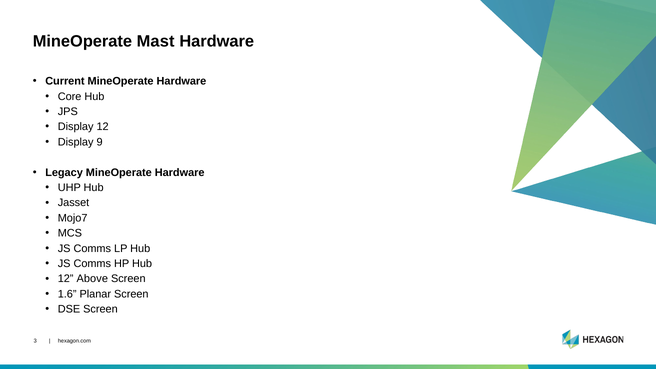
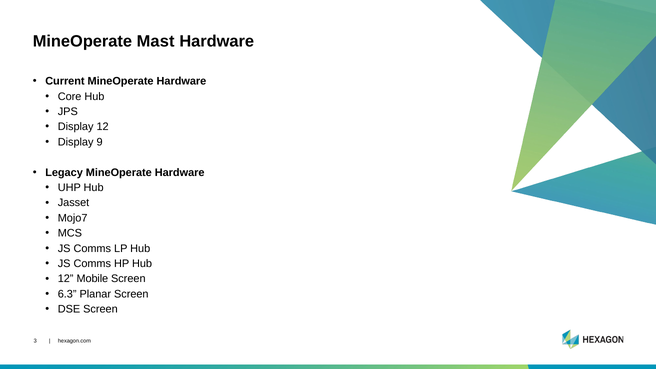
Above: Above -> Mobile (92, 279)
1.6: 1.6 -> 6.3 (67, 294)
